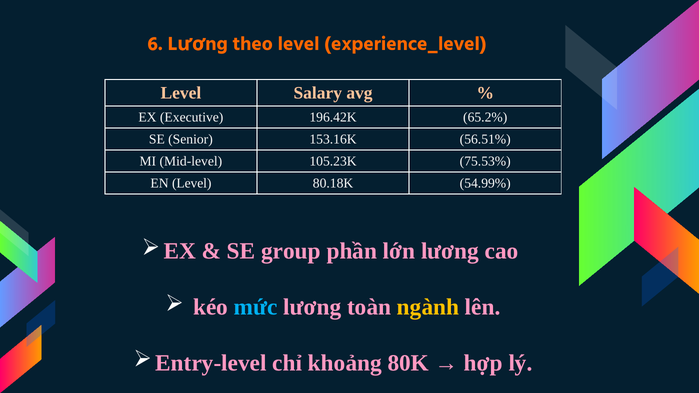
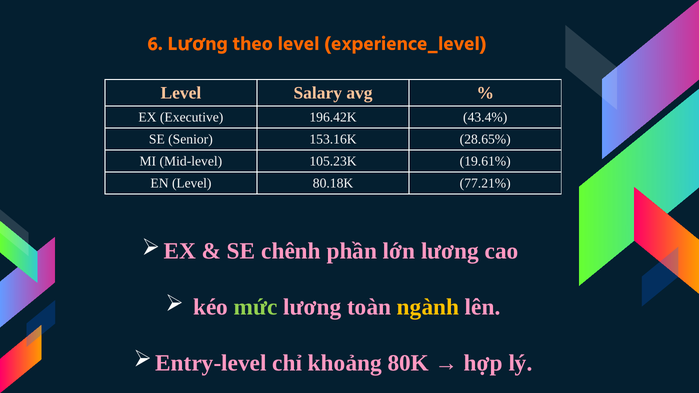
65.2%: 65.2% -> 43.4% (485, 117)
56.51%: 56.51% -> 28.65% (485, 139)
75.53%: 75.53% -> 19.61% (485, 161)
54.99%: 54.99% -> 77.21% (485, 183)
group: group -> chênh (291, 251)
mức colour: light blue -> light green (256, 307)
